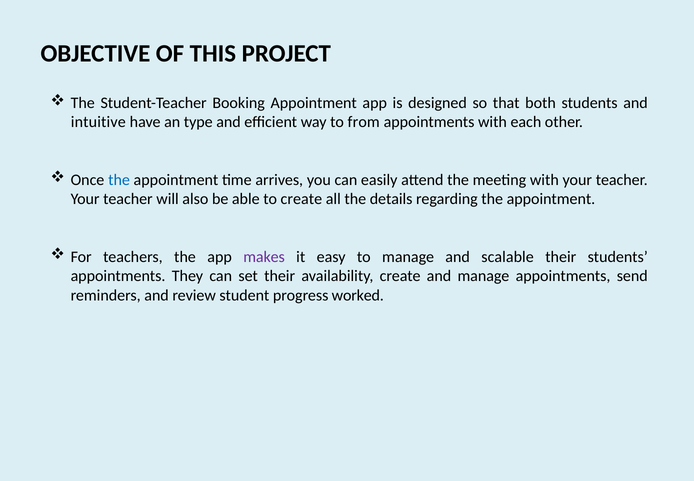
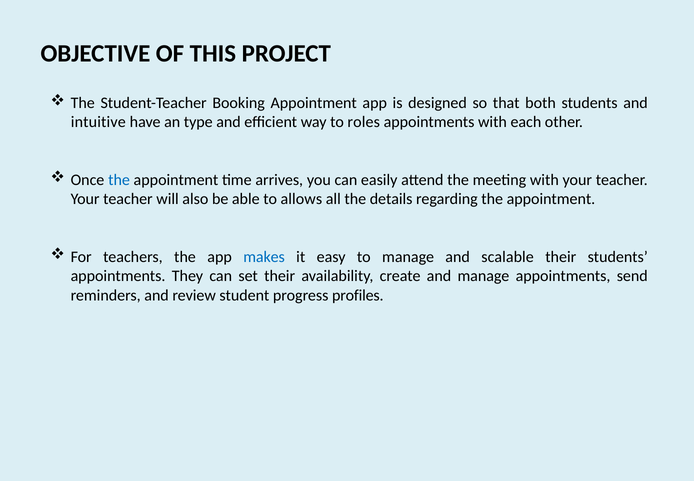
from: from -> roles (364, 122)
to create: create -> allows (301, 199)
makes colour: purple -> blue (264, 256)
worked: worked -> profiles (358, 295)
